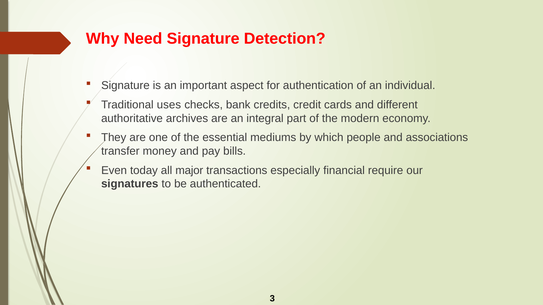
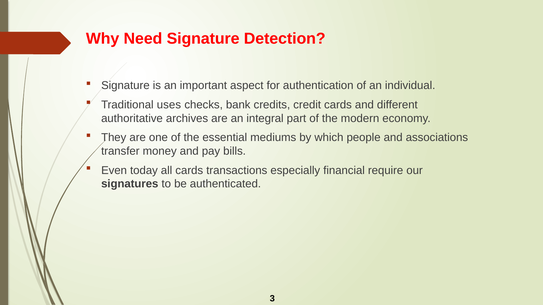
all major: major -> cards (189, 171)
